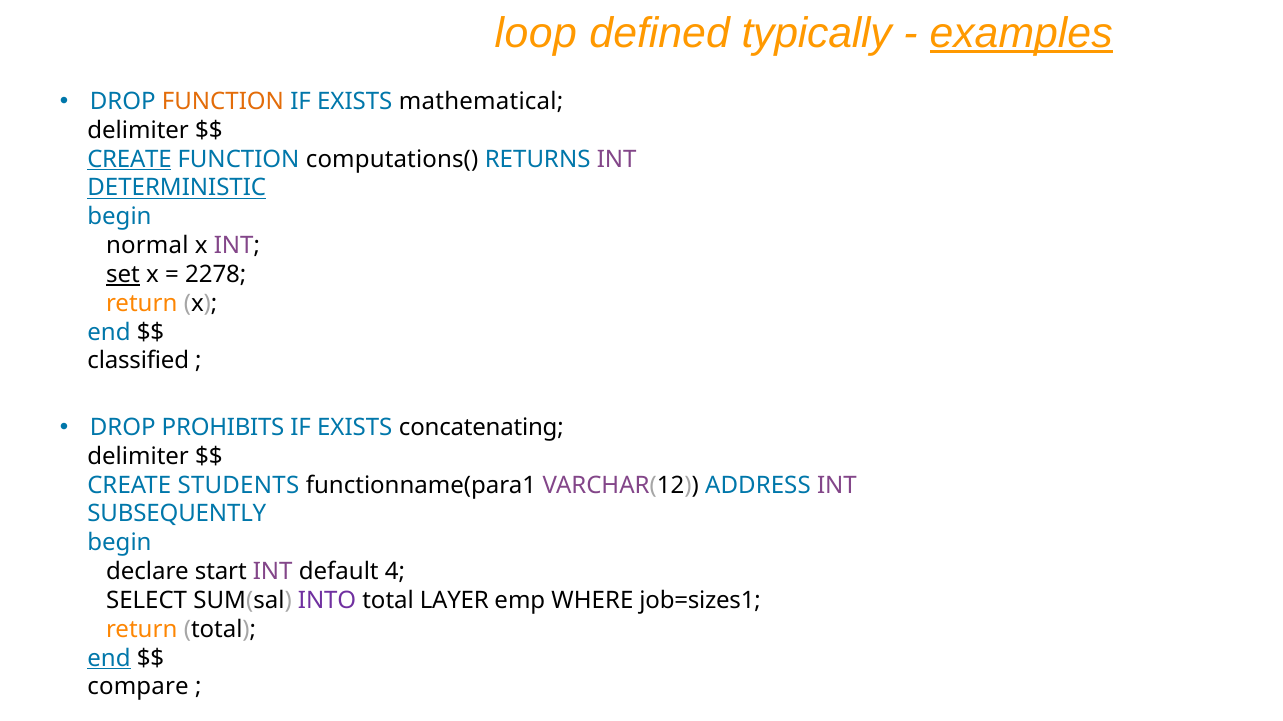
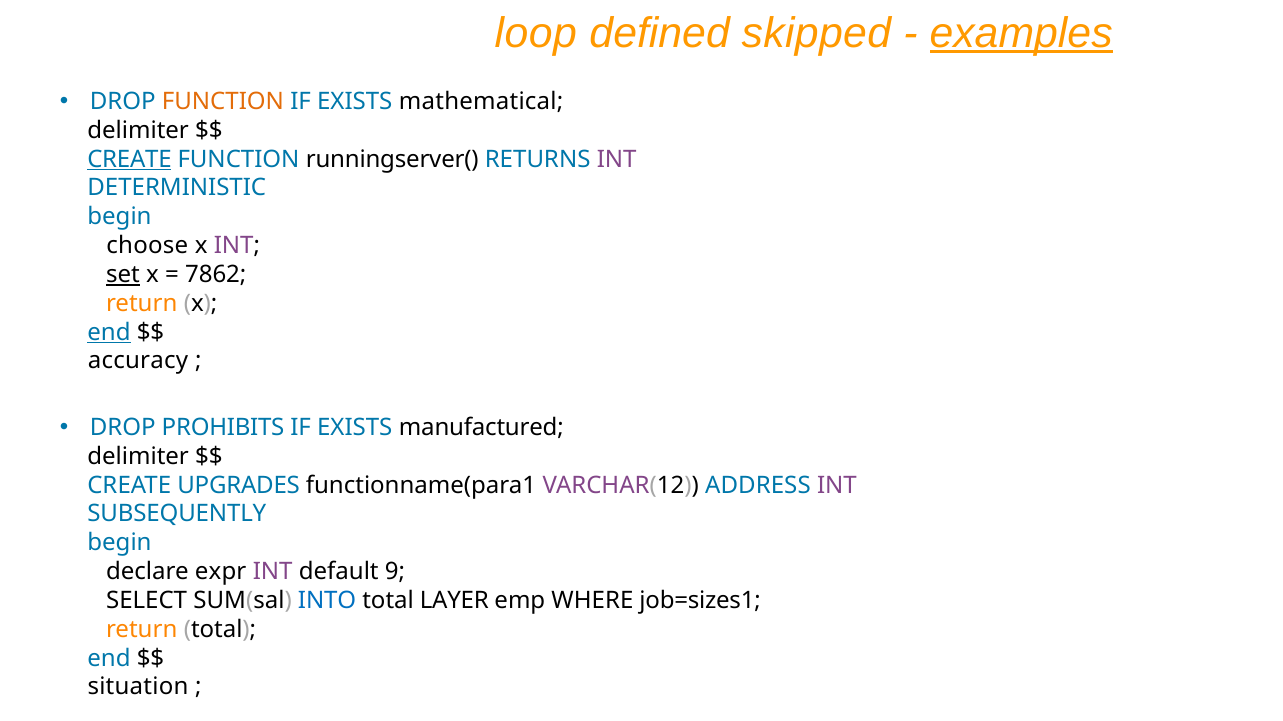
typically: typically -> skipped (816, 33)
computations(: computations( -> runningserver( (392, 159)
DETERMINISTIC underline: present -> none (177, 188)
normal: normal -> choose (147, 246)
2278: 2278 -> 7862 (216, 275)
end underline: none -> present (109, 333)
classified: classified -> accuracy (138, 361)
concatenating: concatenating -> manufactured (481, 428)
STUDENTS: STUDENTS -> UPGRADES (239, 486)
start: start -> expr (221, 572)
4: 4 -> 9 (395, 572)
INTO colour: purple -> blue (327, 601)
end underline: present -> none (109, 659)
compare: compare -> situation (138, 688)
